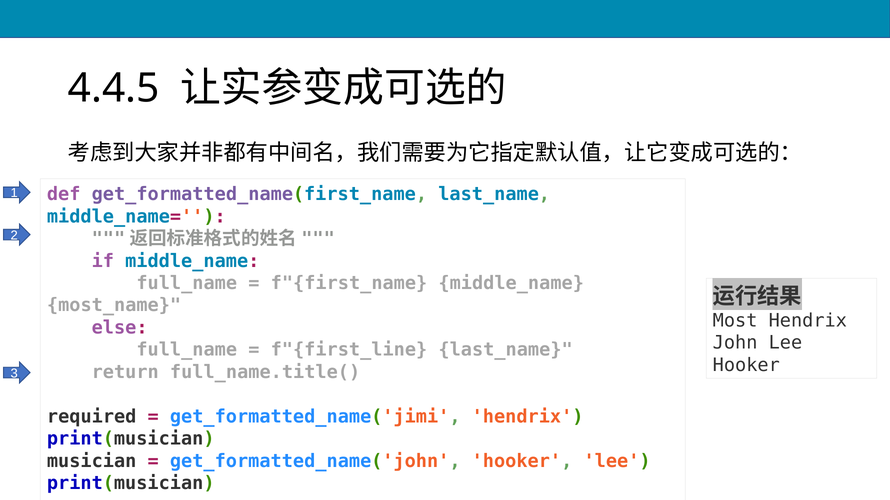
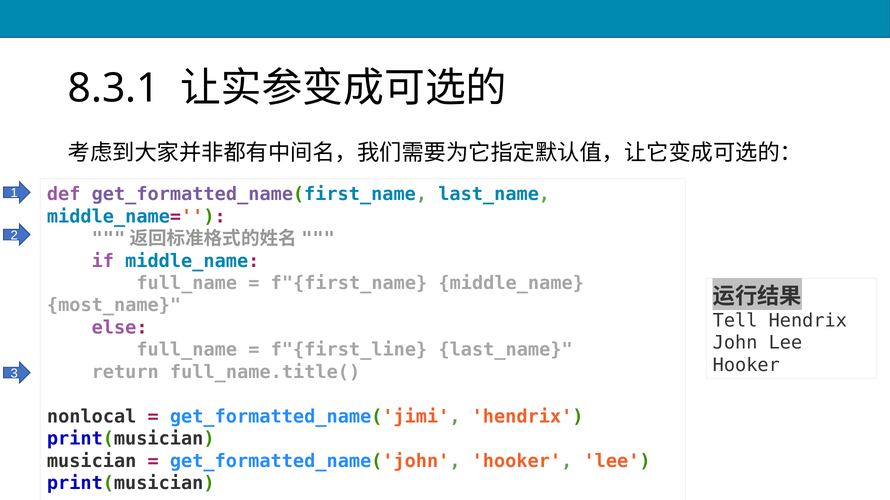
4.4.5: 4.4.5 -> 8.3.1 (114, 88)
Most: Most -> Tell (735, 321)
required: required -> nonlocal (92, 417)
